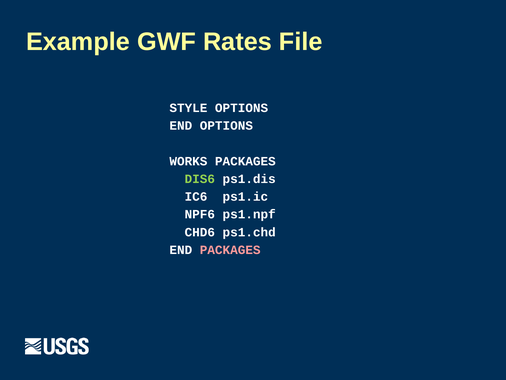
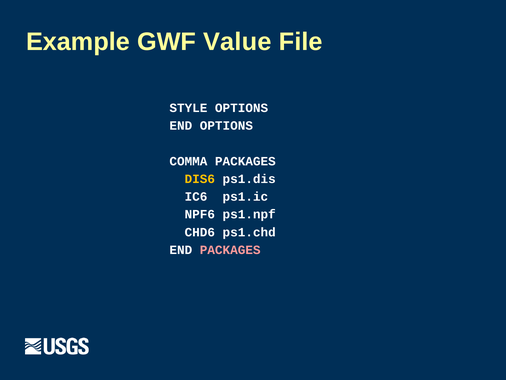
Rates: Rates -> Value (237, 42)
WORKS: WORKS -> COMMA (188, 161)
DIS6 colour: light green -> yellow (200, 179)
